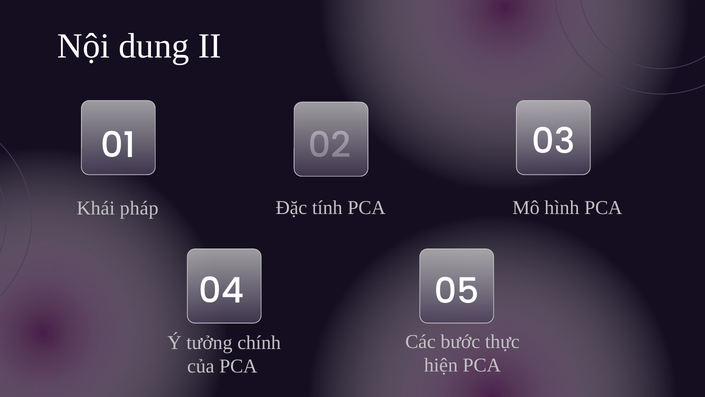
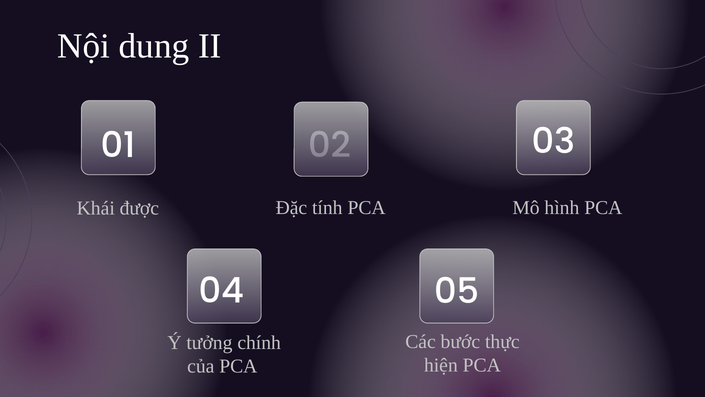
pháp: pháp -> được (139, 208)
